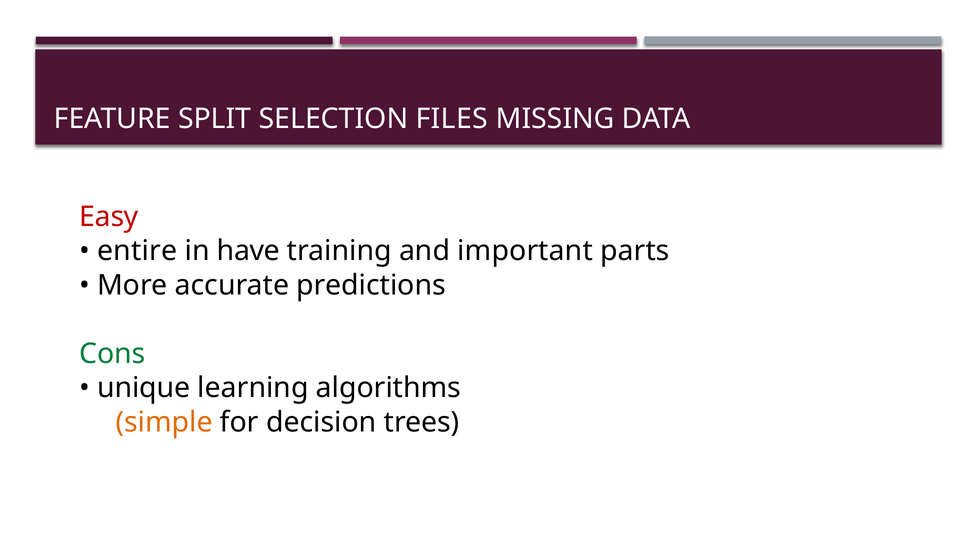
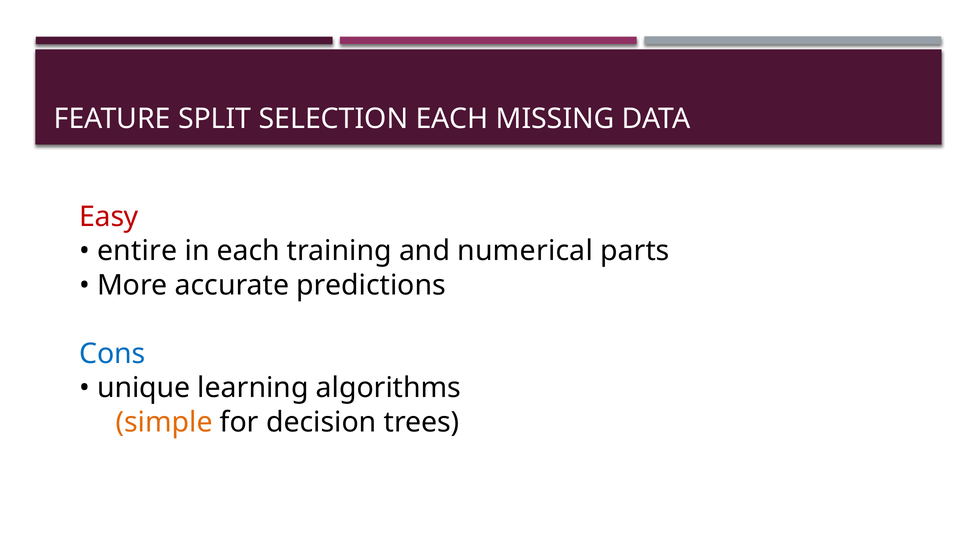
SELECTION FILES: FILES -> EACH (452, 119)
in have: have -> each (248, 251)
important: important -> numerical (525, 251)
Cons colour: green -> blue (112, 354)
